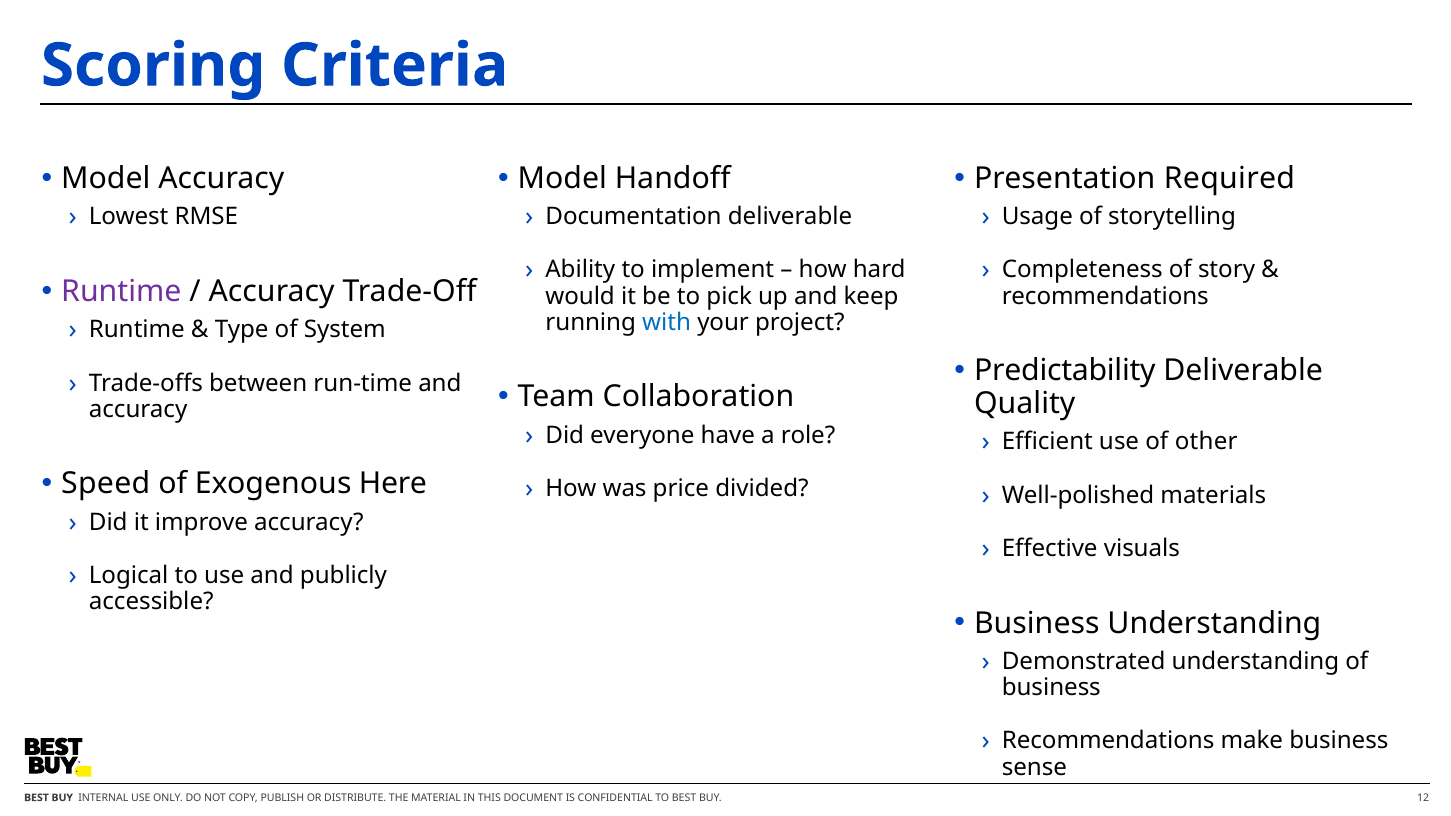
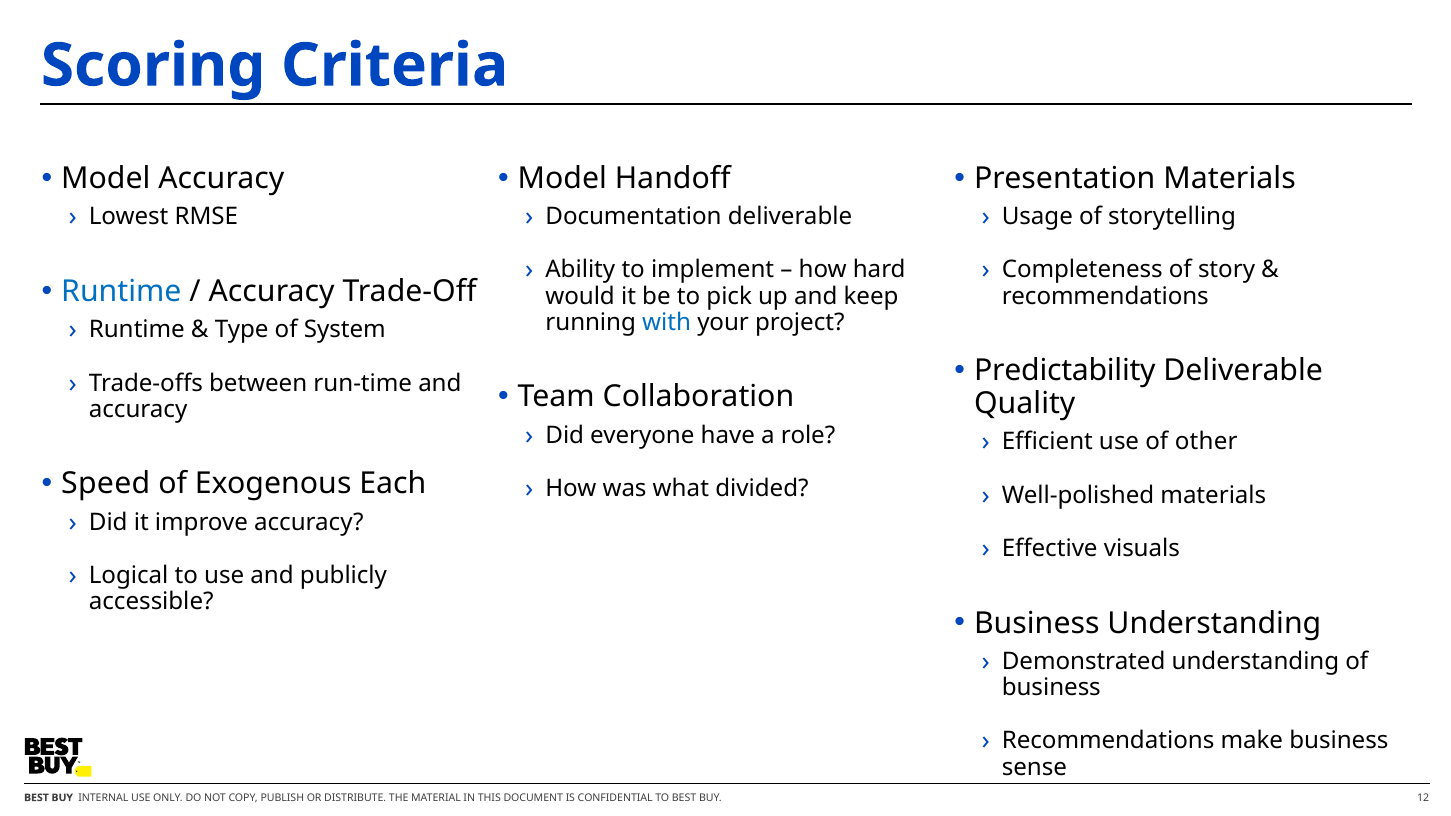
Presentation Required: Required -> Materials (1230, 178)
Runtime colour: purple -> blue (121, 291)
Here: Here -> Each (393, 484)
price: price -> what (681, 489)
